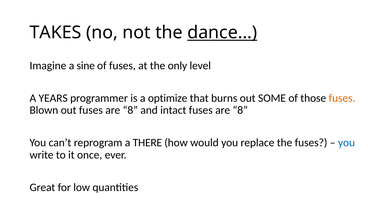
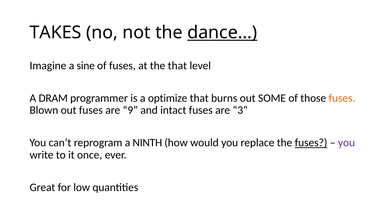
the only: only -> that (177, 66)
YEARS: YEARS -> DRAM (53, 98)
out fuses are 8: 8 -> 9 (130, 110)
intact fuses are 8: 8 -> 3 (240, 110)
THERE: THERE -> NINTH (147, 143)
fuses underline: none -> present (311, 143)
you colour: blue -> purple (346, 143)
